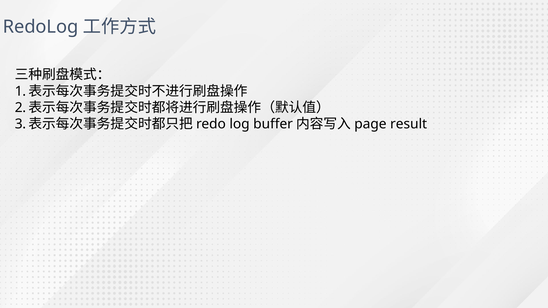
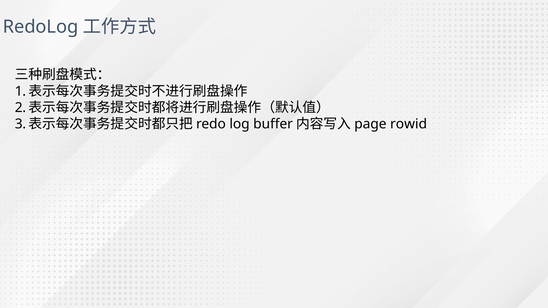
result: result -> rowid (409, 124)
